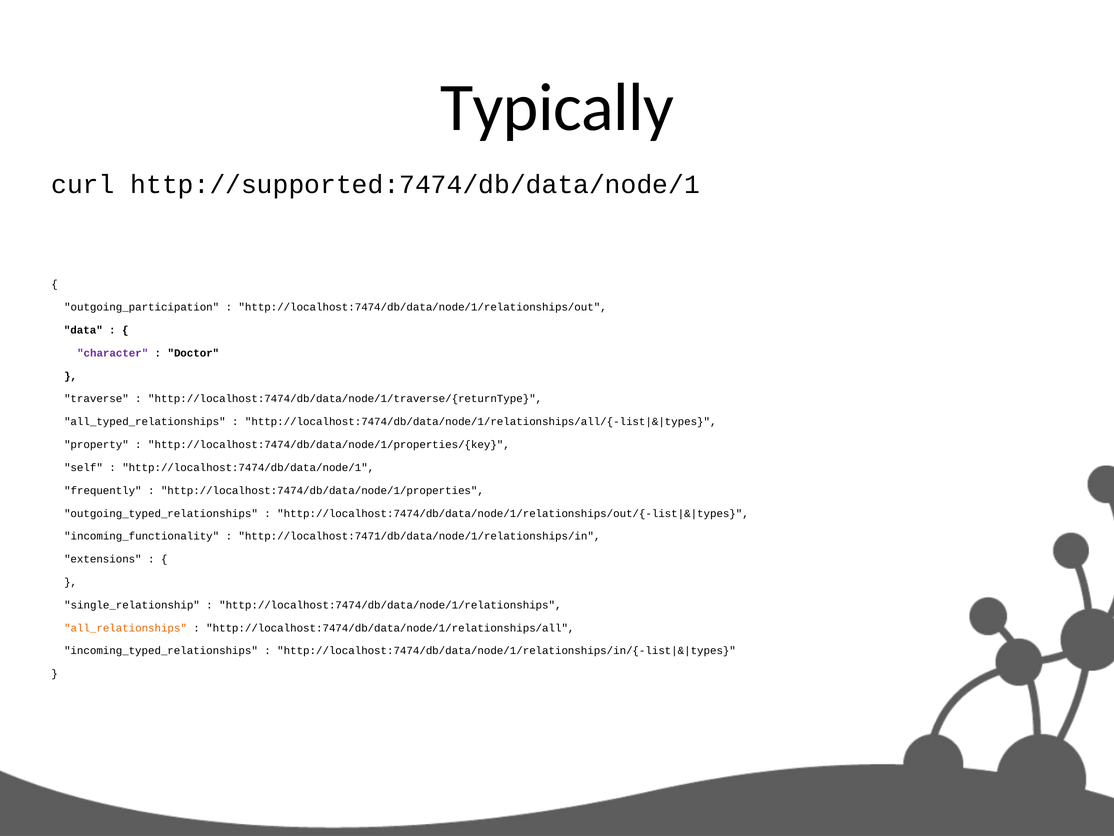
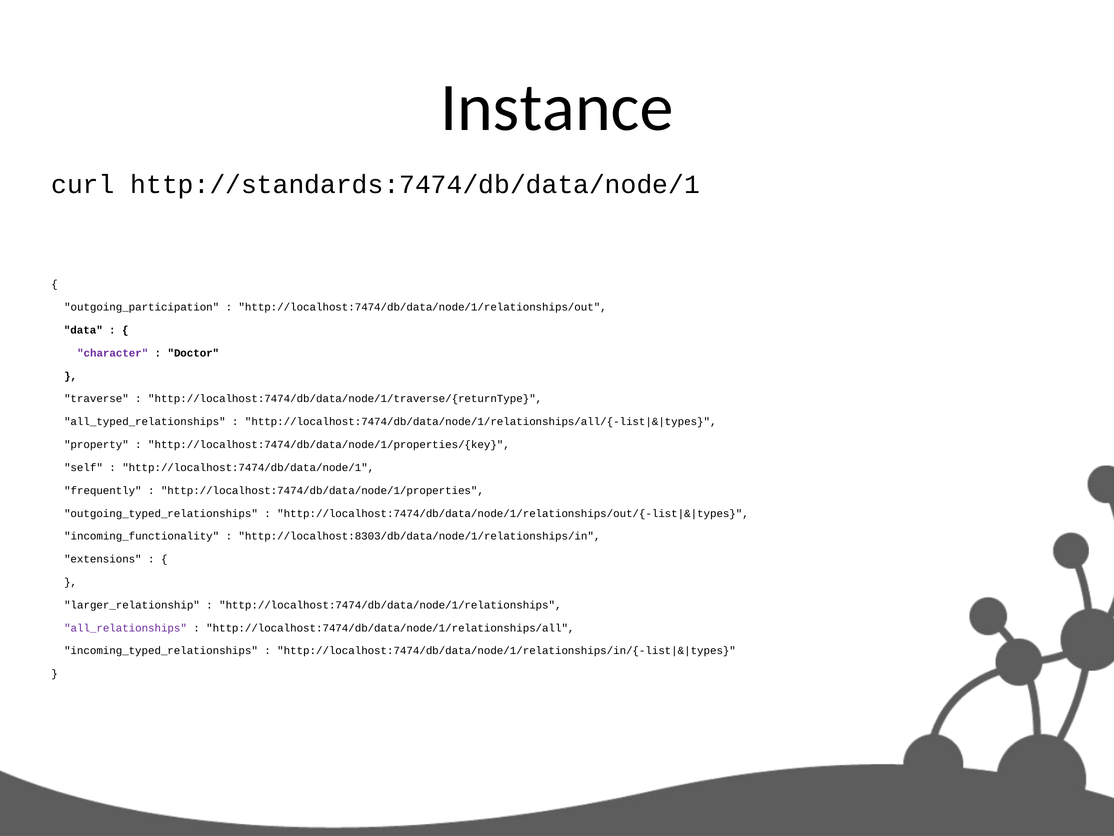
Typically: Typically -> Instance (557, 108)
http://supported:7474/db/data/node/1: http://supported:7474/db/data/node/1 -> http://standards:7474/db/data/node/1 (415, 184)
http://localhost:7471/db/data/node/1/relationships/in: http://localhost:7471/db/data/node/1/relationships/in -> http://localhost:8303/db/data/node/1/relationships/in (419, 536)
single_relationship: single_relationship -> larger_relationship (132, 605)
all_relationships colour: orange -> purple (126, 628)
